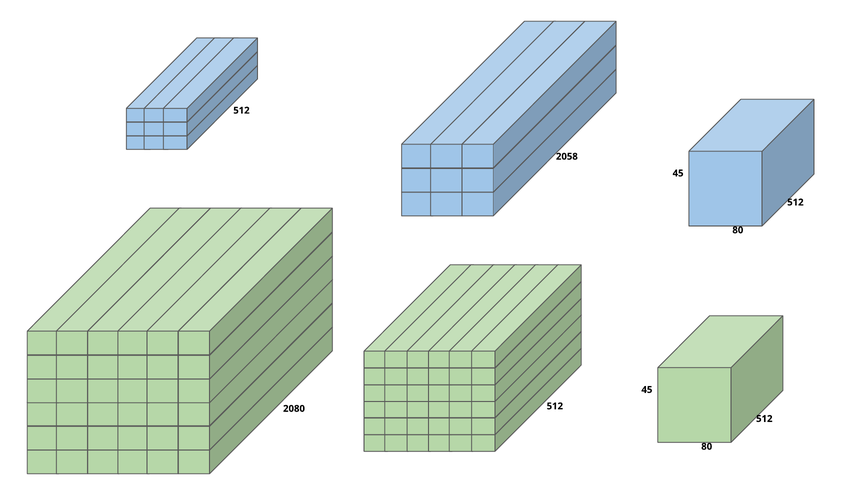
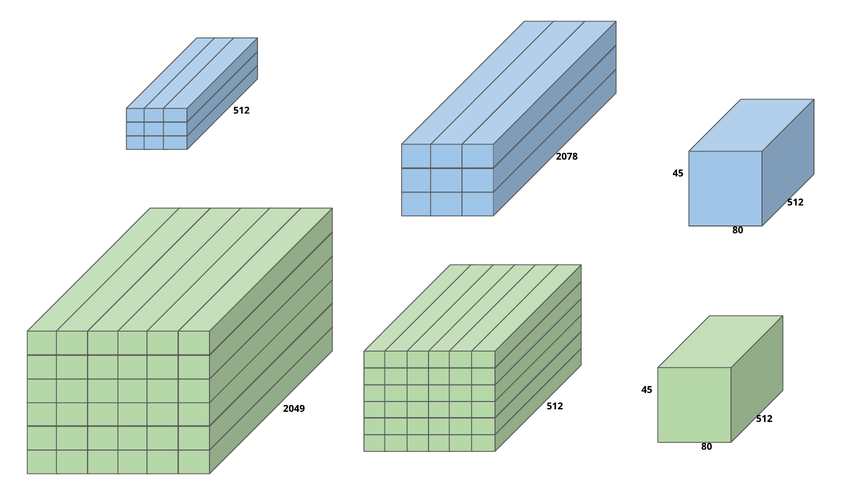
2058: 2058 -> 2078 (567, 156)
2080: 2080 -> 2049 (294, 408)
